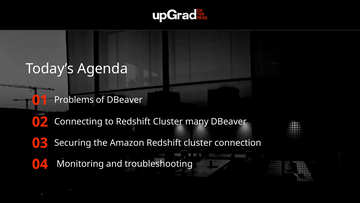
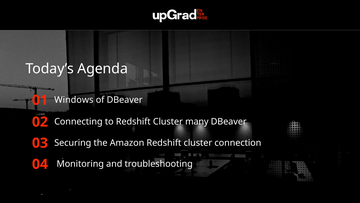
Problems: Problems -> Windows (74, 100)
